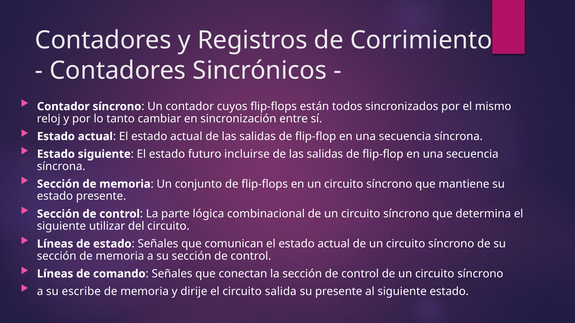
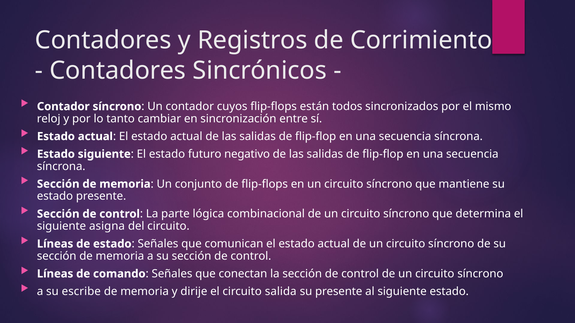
incluirse: incluirse -> negativo (247, 154)
utilizar: utilizar -> asigna (107, 226)
